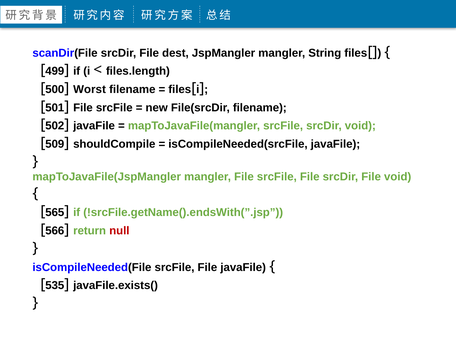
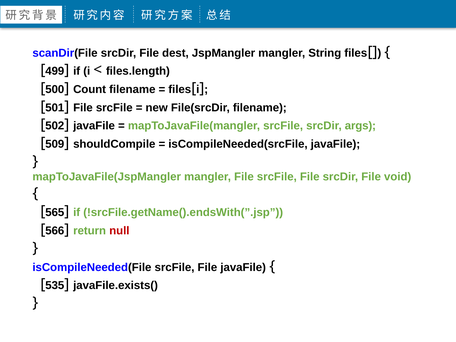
Worst: Worst -> Count (90, 89)
srcDir void: void -> args (360, 126)
